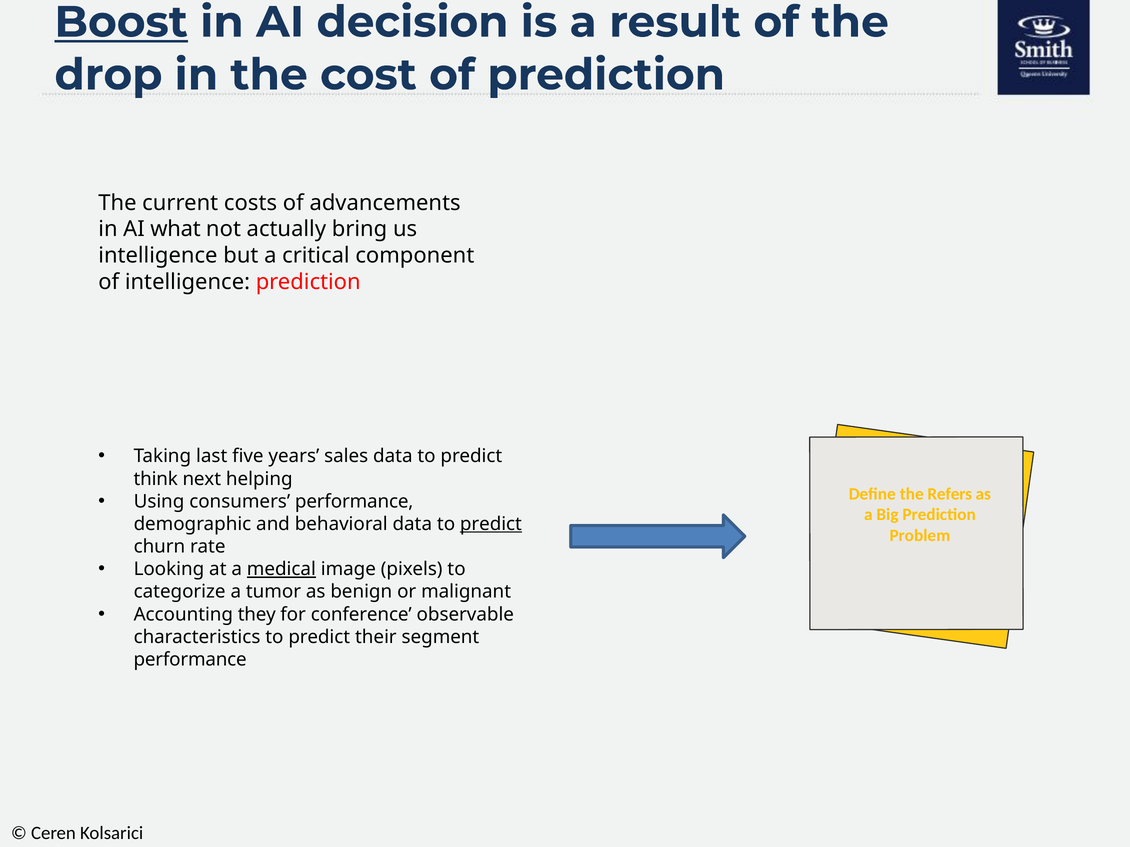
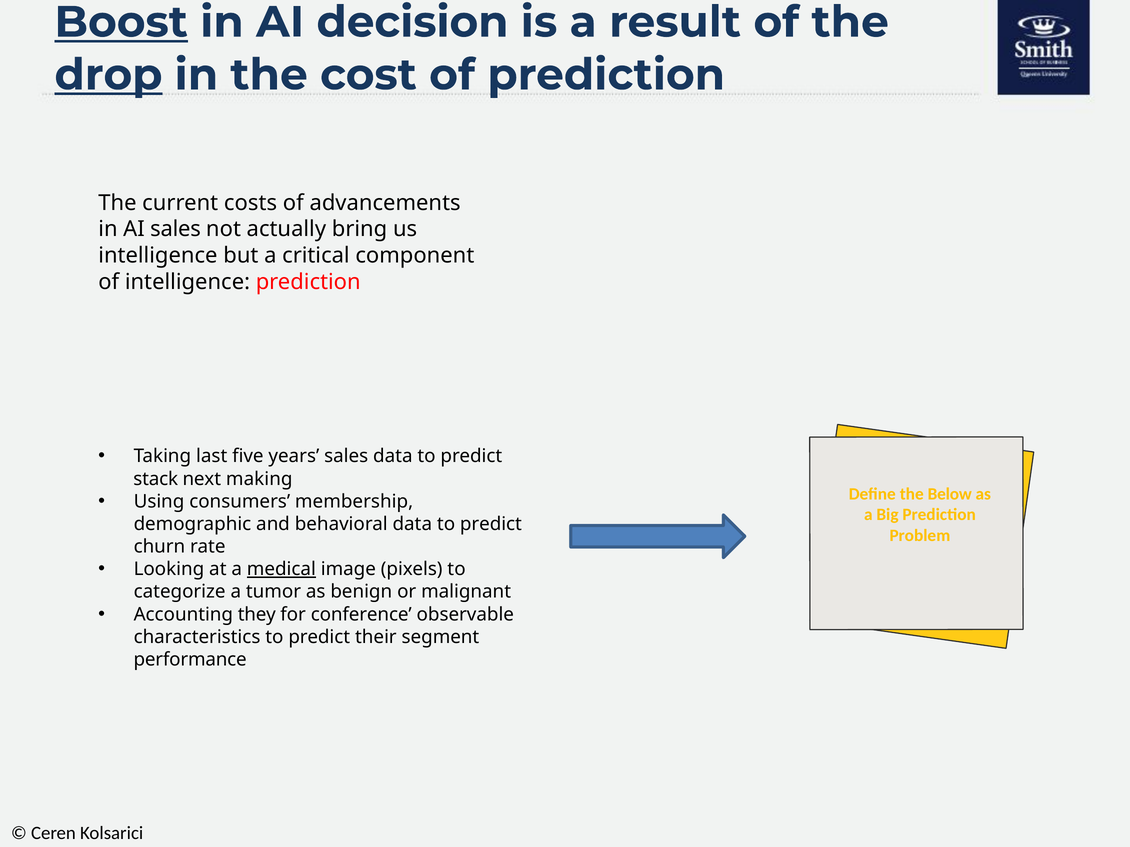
drop underline: none -> present (108, 75)
AI what: what -> sales (176, 229)
think: think -> stack (156, 479)
helping: helping -> making (259, 479)
Refers: Refers -> Below (950, 494)
consumers performance: performance -> membership (354, 502)
predict underline: present -> none (491, 524)
